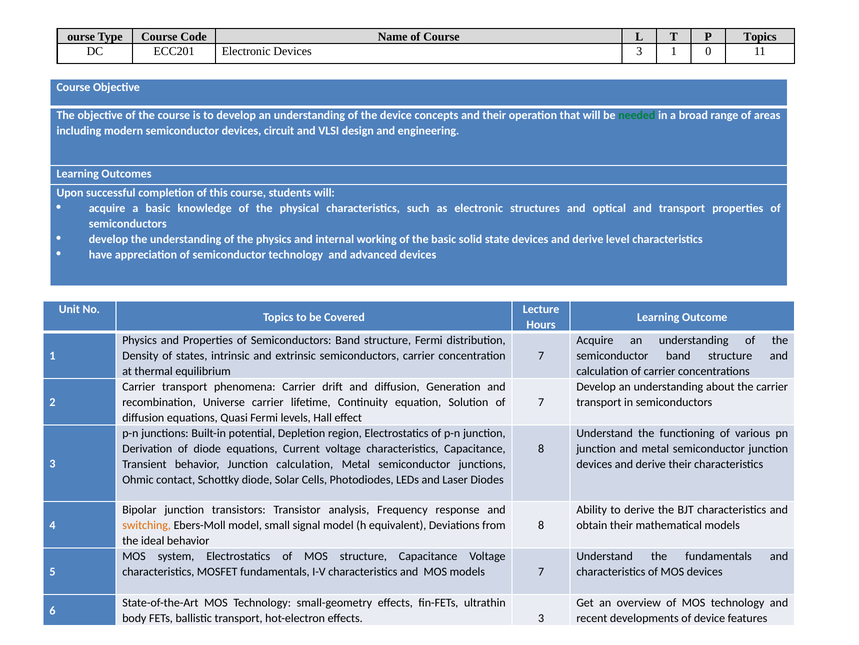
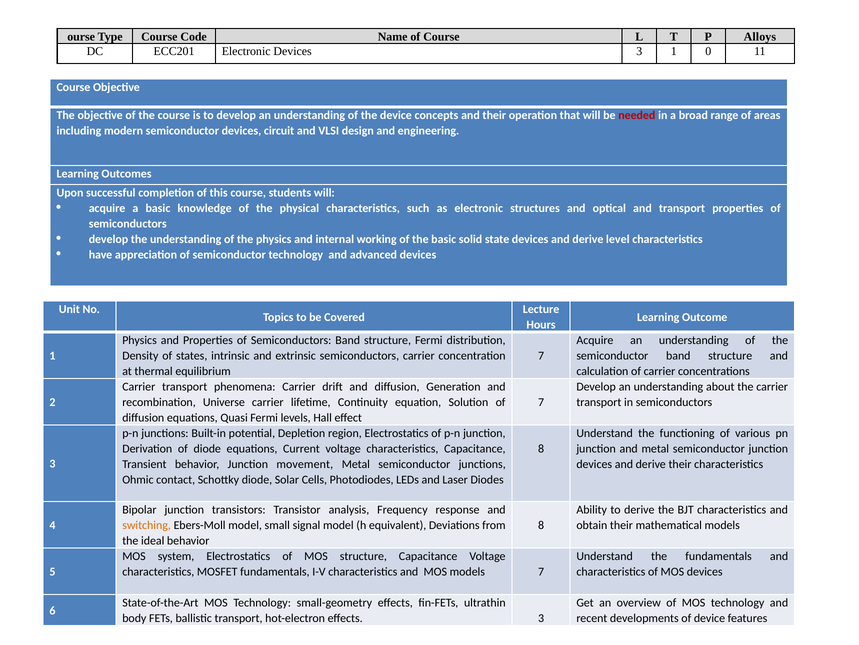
P Topics: Topics -> Alloys (760, 37)
needed colour: green -> red (637, 115)
Junction calculation: calculation -> movement (305, 464)
